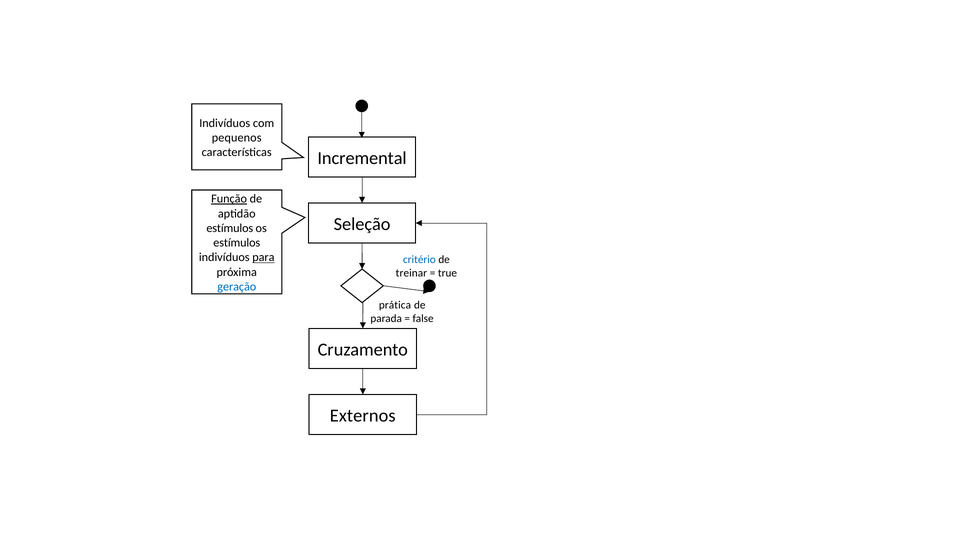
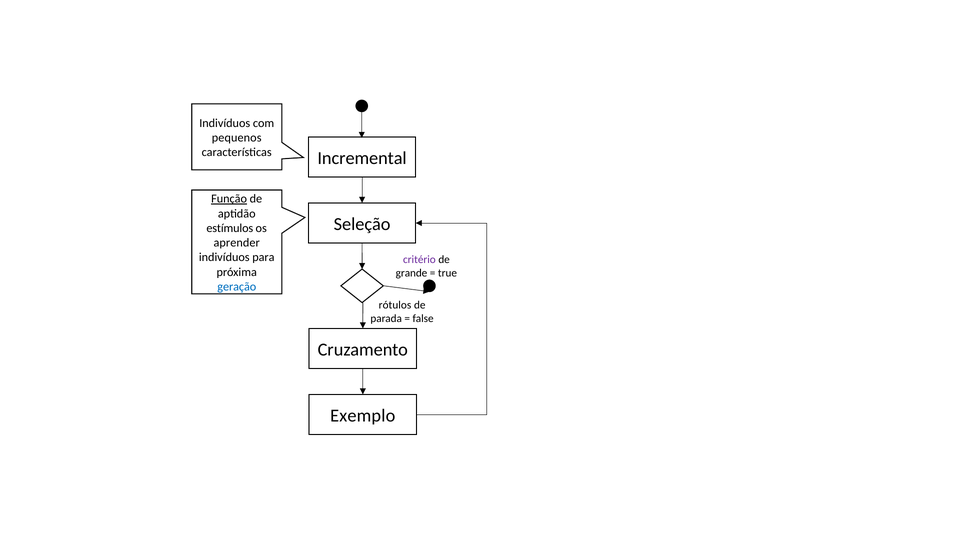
estímulos: estímulos -> aprender (237, 243)
para underline: present -> none (263, 258)
critério colour: blue -> purple (419, 260)
treinar: treinar -> grande (412, 273)
prática: prática -> rótulos (395, 305)
Externos: Externos -> Exemplo (363, 416)
